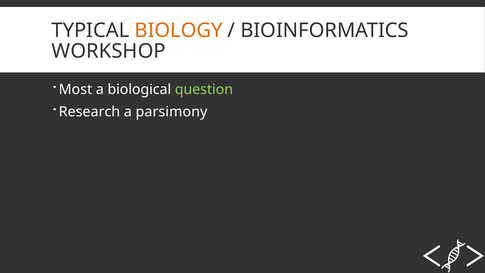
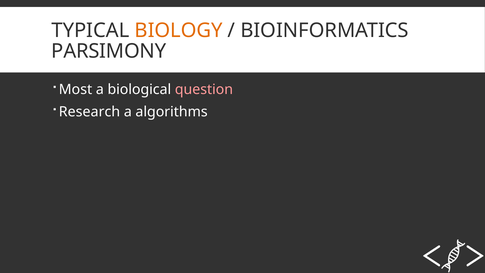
WORKSHOP: WORKSHOP -> PARSIMONY (109, 51)
question colour: light green -> pink (204, 89)
parsimony: parsimony -> algorithms (172, 112)
